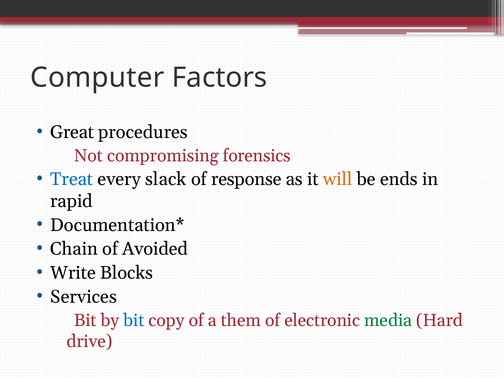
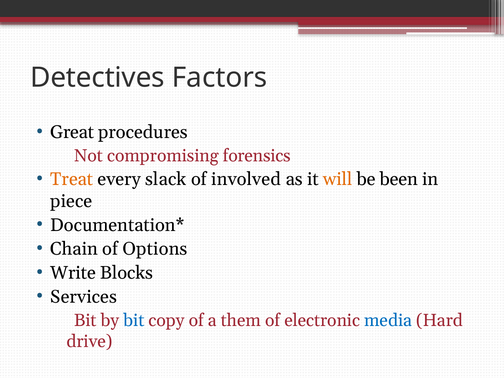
Computer: Computer -> Detectives (97, 78)
Treat colour: blue -> orange (72, 179)
response: response -> involved (246, 179)
ends: ends -> been (399, 179)
rapid: rapid -> piece (71, 201)
Avoided: Avoided -> Options (155, 249)
media colour: green -> blue (388, 320)
